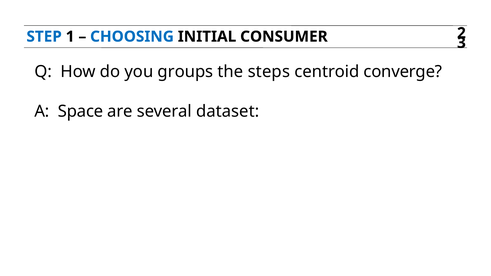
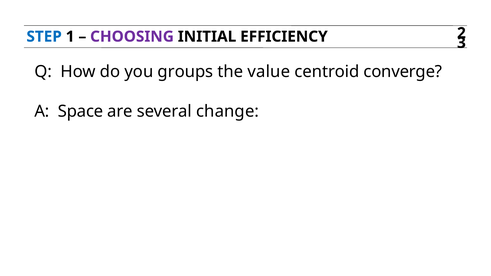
CHOOSING colour: blue -> purple (132, 37)
CONSUMER: CONSUMER -> EFFICIENCY (284, 37)
steps: steps -> value (269, 71)
dataset: dataset -> change (228, 111)
